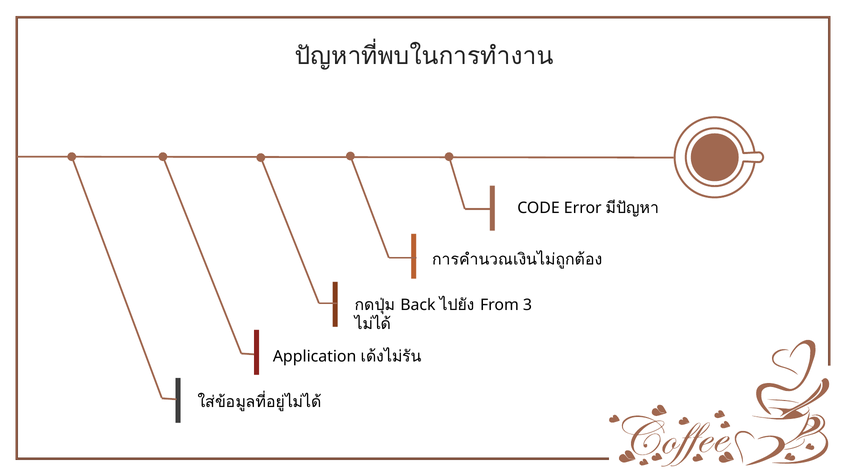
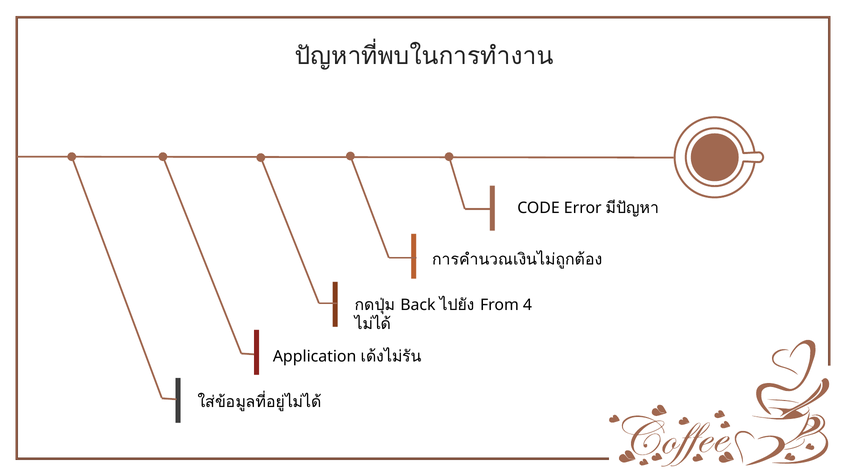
3: 3 -> 4 (528, 305)
